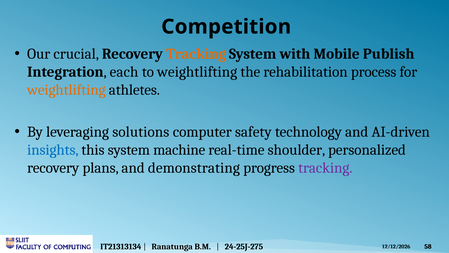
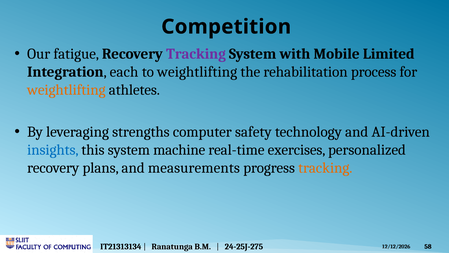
crucial: crucial -> fatigue (76, 54)
Tracking colour: orange -> purple (196, 54)
Publish: Publish -> Limited (389, 54)
solutions: solutions -> strengths (141, 132)
shoulder: shoulder -> exercises (297, 150)
demonstrating: demonstrating -> measurements (194, 168)
tracking colour: purple -> orange (325, 168)
